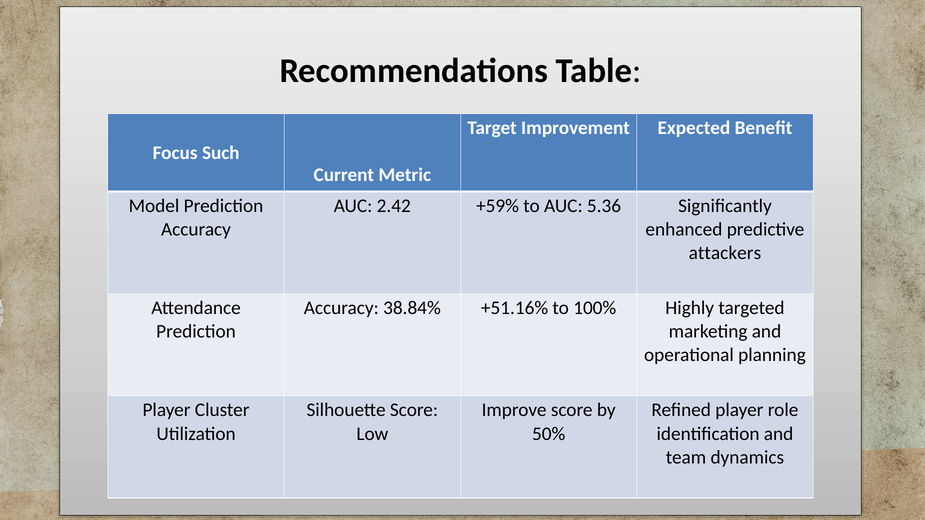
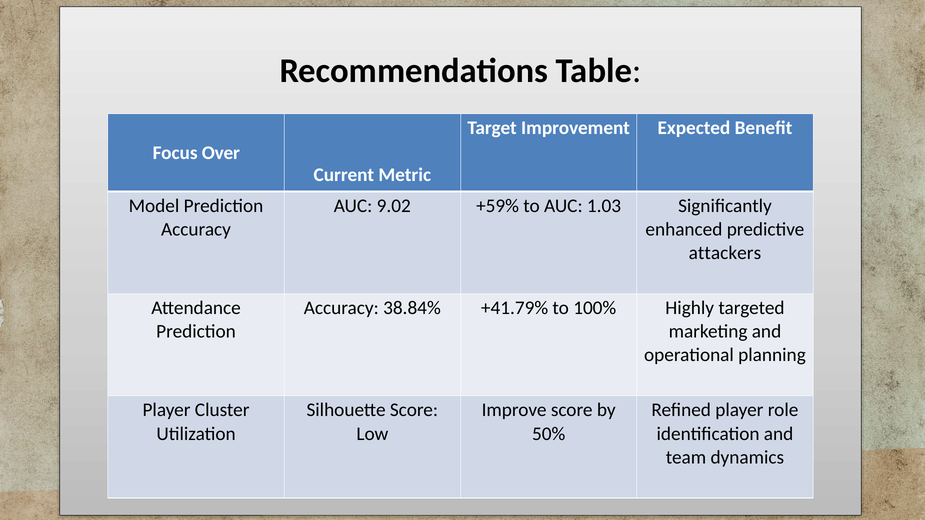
Such: Such -> Over (221, 153)
2.42: 2.42 -> 9.02 (394, 206)
5.36: 5.36 -> 1.03 (604, 206)
+51.16%: +51.16% -> +41.79% (515, 308)
